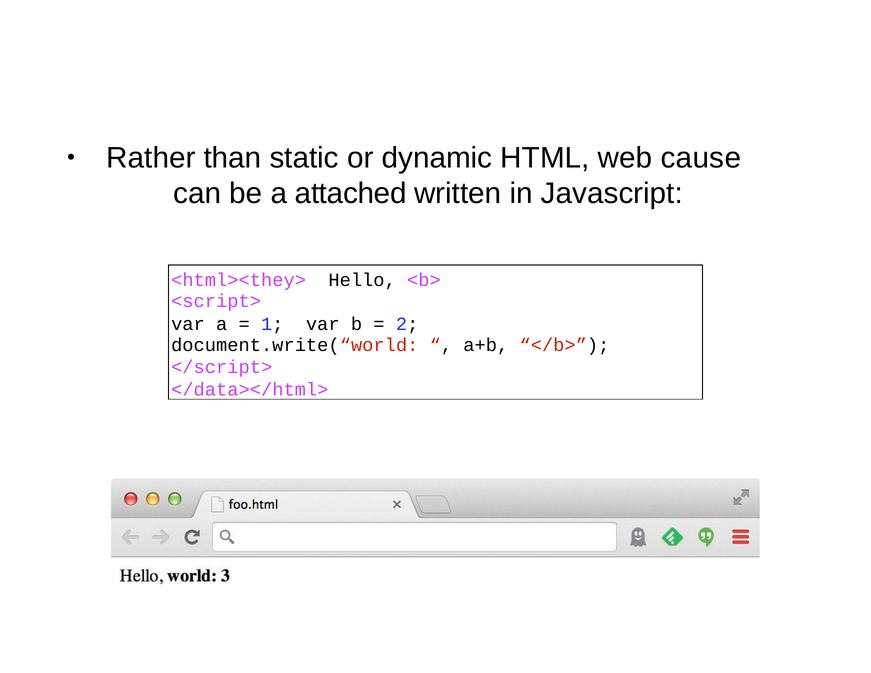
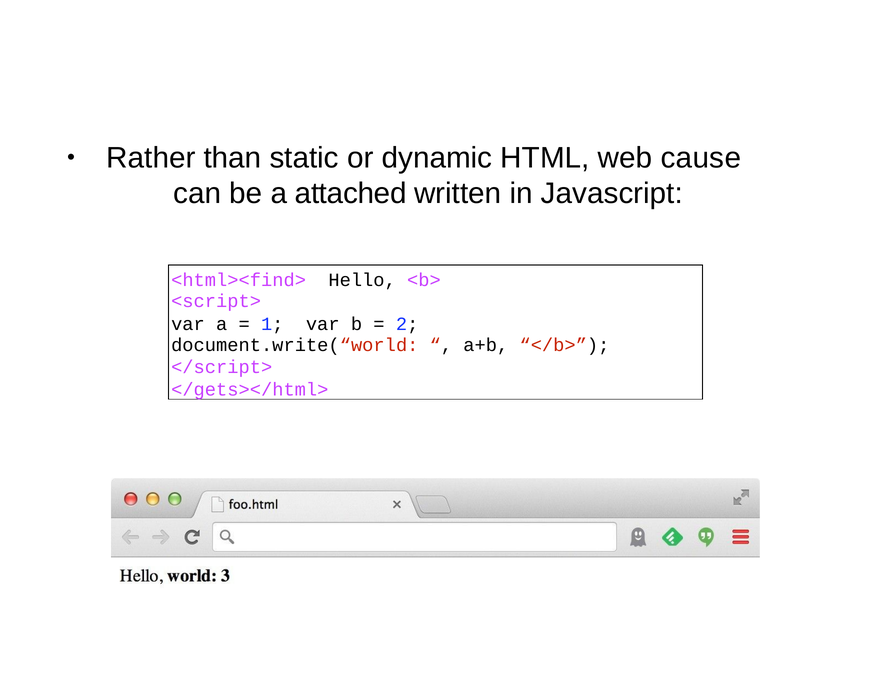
<html><they>: <html><they> -> <html><find> (239, 280)
</data></html>: </data></html> -> </gets></html> (250, 389)
